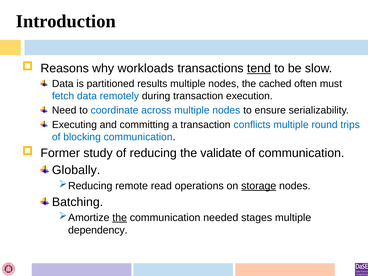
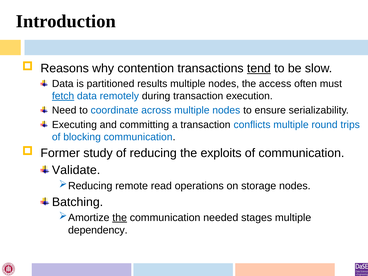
workloads: workloads -> contention (146, 68)
cached: cached -> access (275, 84)
fetch underline: none -> present (63, 96)
validate: validate -> exploits (221, 153)
Globally: Globally -> Validate (76, 170)
storage underline: present -> none (259, 186)
